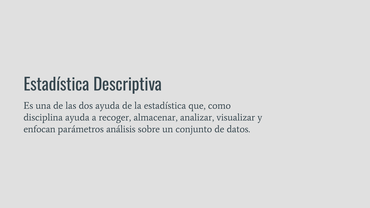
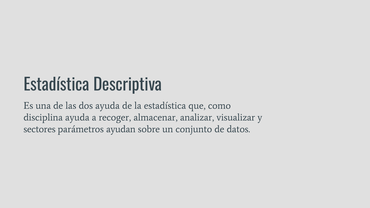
enfocan: enfocan -> sectores (40, 129)
análisis: análisis -> ayudan (121, 129)
